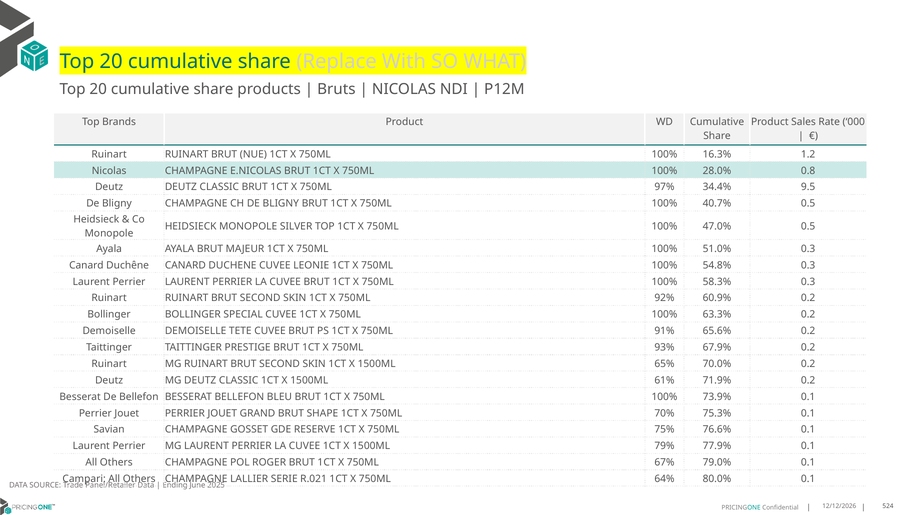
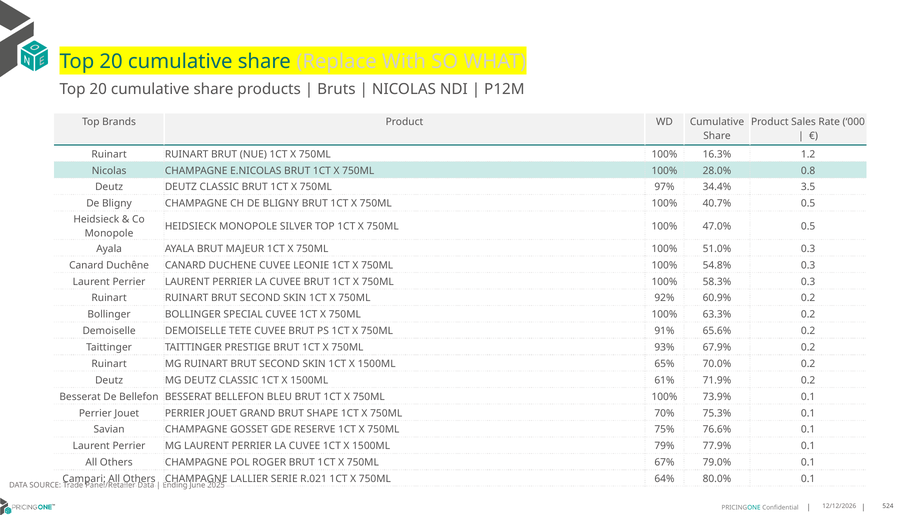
9.5: 9.5 -> 3.5 (808, 187)
